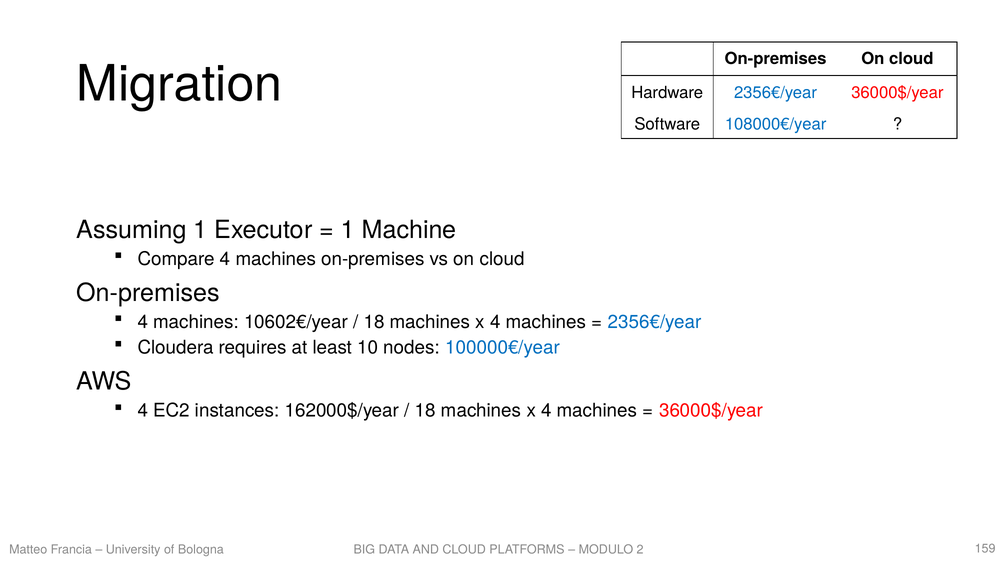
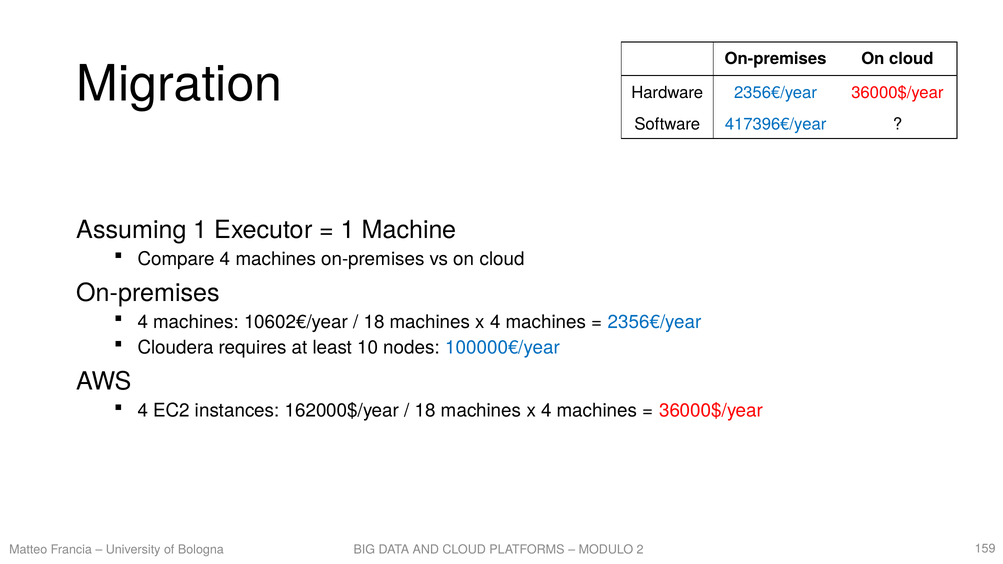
108000€/year: 108000€/year -> 417396€/year (776, 124)
